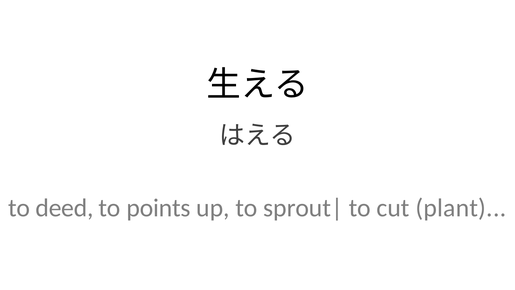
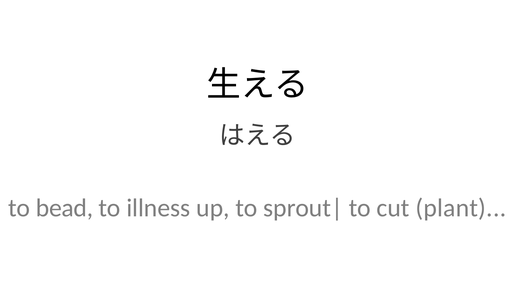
deed: deed -> bead (65, 208)
points: points -> illness (158, 208)
